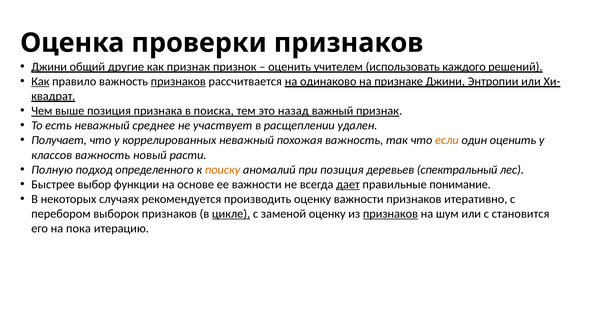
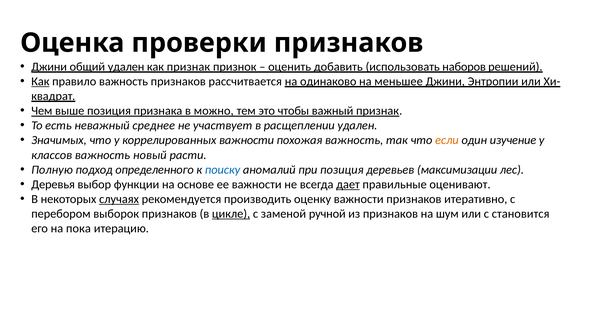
общий другие: другие -> удален (126, 67)
учителем: учителем -> добавить (338, 67)
каждого: каждого -> наборов (464, 67)
признаков underline: present -> none (178, 81)
признаке: признаке -> меньшее (399, 81)
поиска: поиска -> можно (214, 111)
назад: назад -> чтобы (293, 111)
Получает: Получает -> Значимых (59, 140)
коррелированных неважный: неважный -> важности (247, 140)
один оценить: оценить -> изучение (513, 140)
поиску colour: orange -> blue (223, 170)
спектральный: спектральный -> максимизации (457, 170)
Быстрее: Быстрее -> Деревья (53, 185)
понимание: понимание -> оценивают (460, 185)
случаях underline: none -> present (119, 199)
заменой оценку: оценку -> ручной (327, 214)
признаков underline: present -> none (390, 214)
